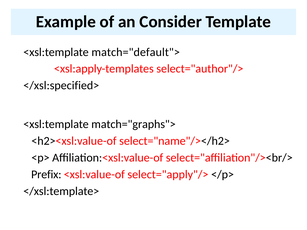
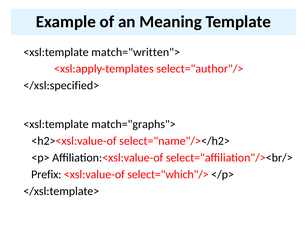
Consider: Consider -> Meaning (171, 22)
match="default">: match="default"> -> match="written"> (136, 52)
select="apply"/>: select="apply"/> -> select="which"/> (168, 175)
